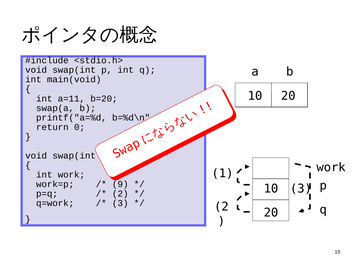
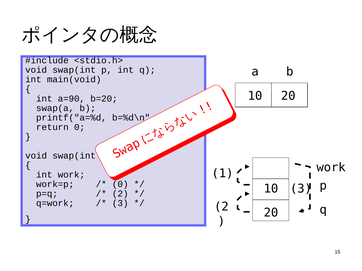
a=11: a=11 -> a=90 (71, 99)
9: 9 -> 0 (120, 185)
